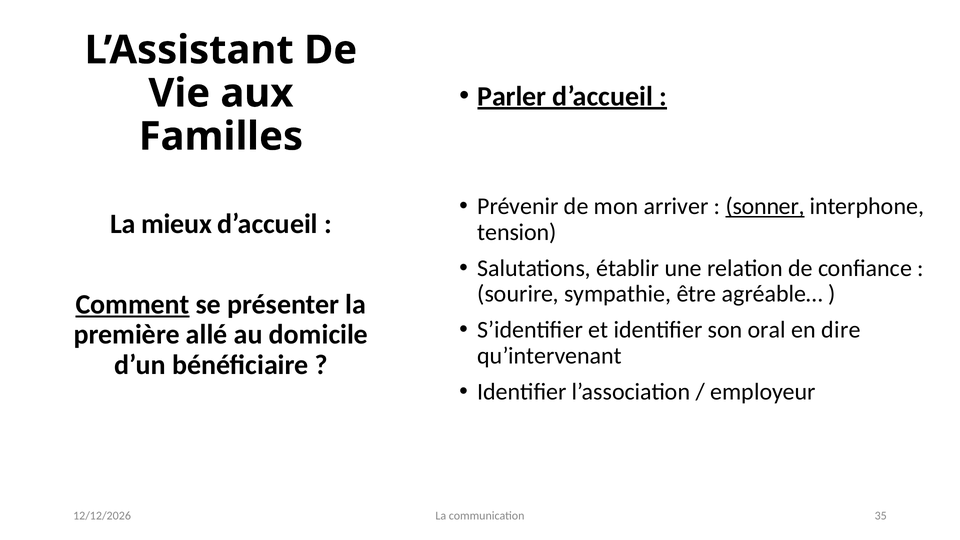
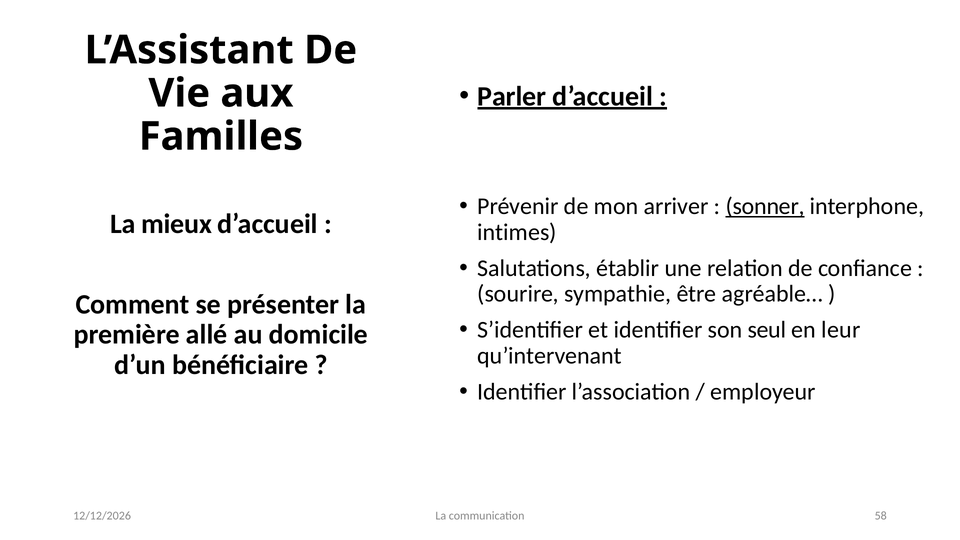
tension: tension -> intimes (517, 232)
Comment underline: present -> none (133, 304)
oral: oral -> seul (767, 330)
dire: dire -> leur (841, 330)
35: 35 -> 58 (881, 516)
